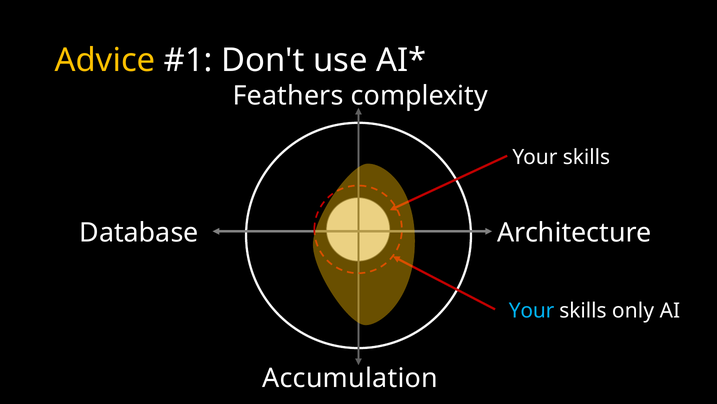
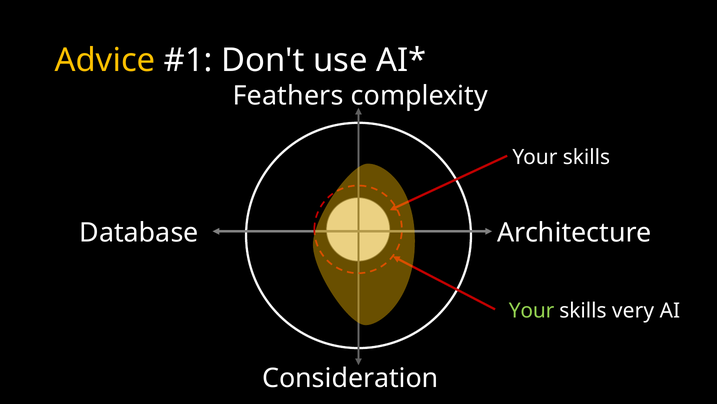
Your colour: light blue -> light green (532, 310)
only: only -> very (633, 310)
Accumulation: Accumulation -> Consideration (350, 378)
